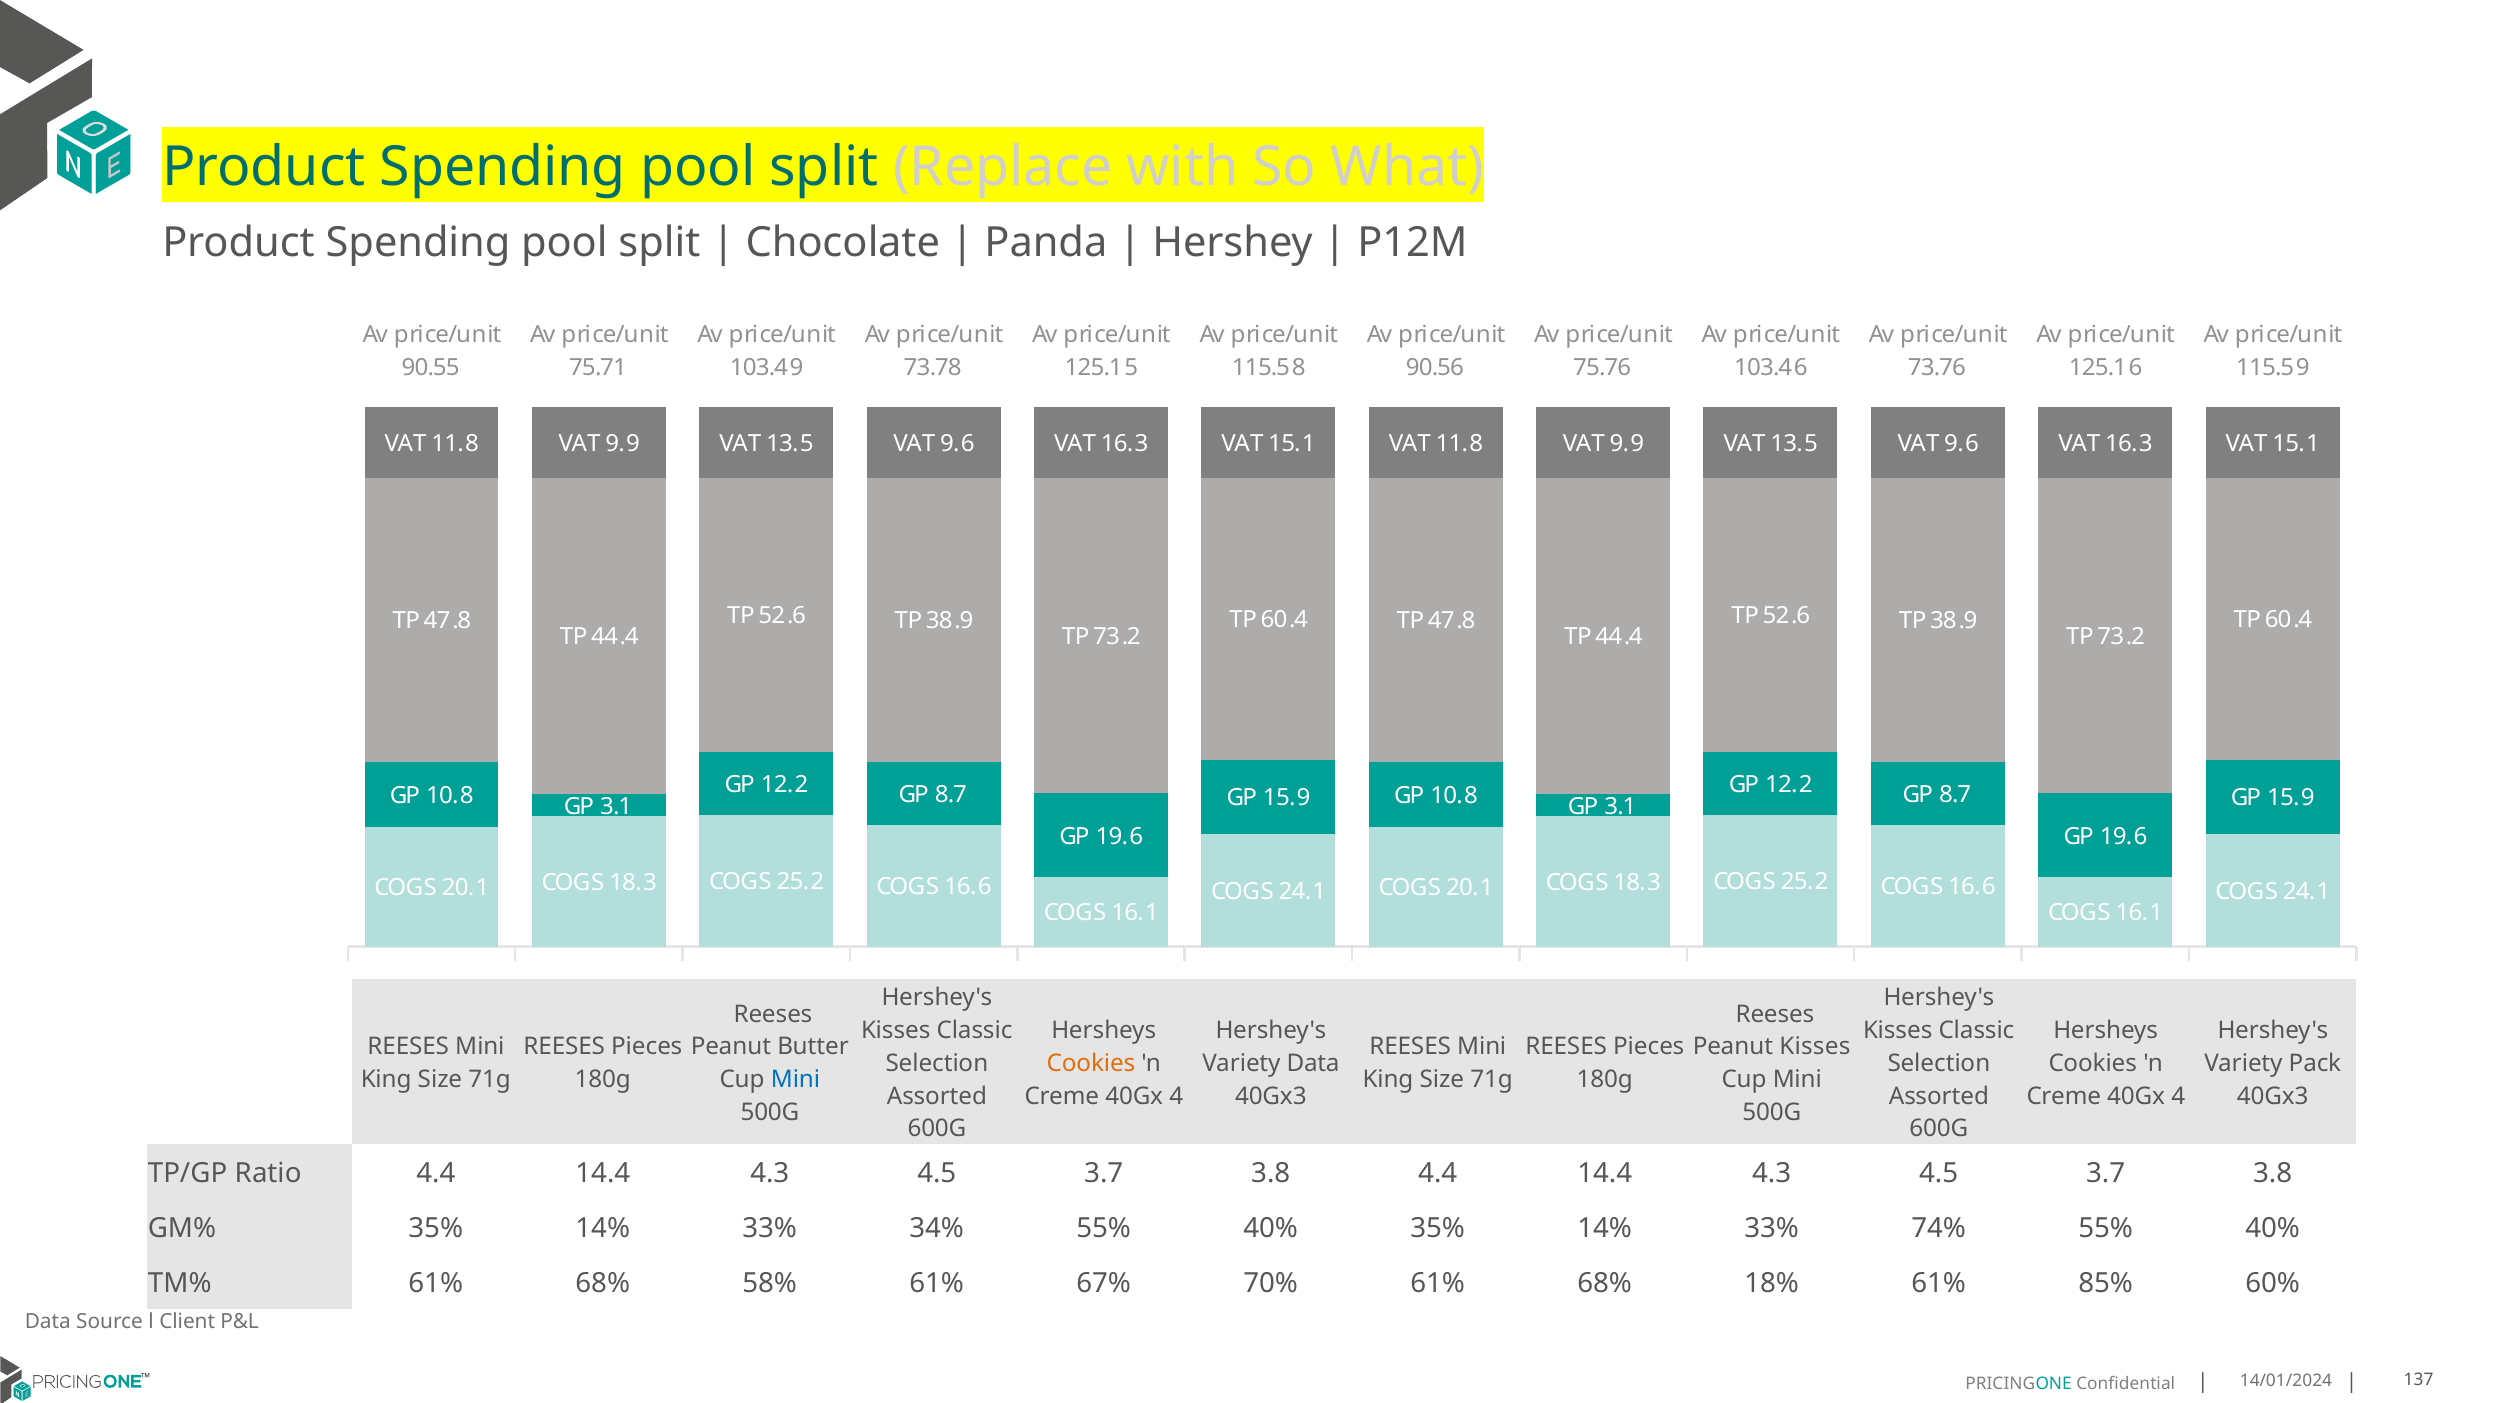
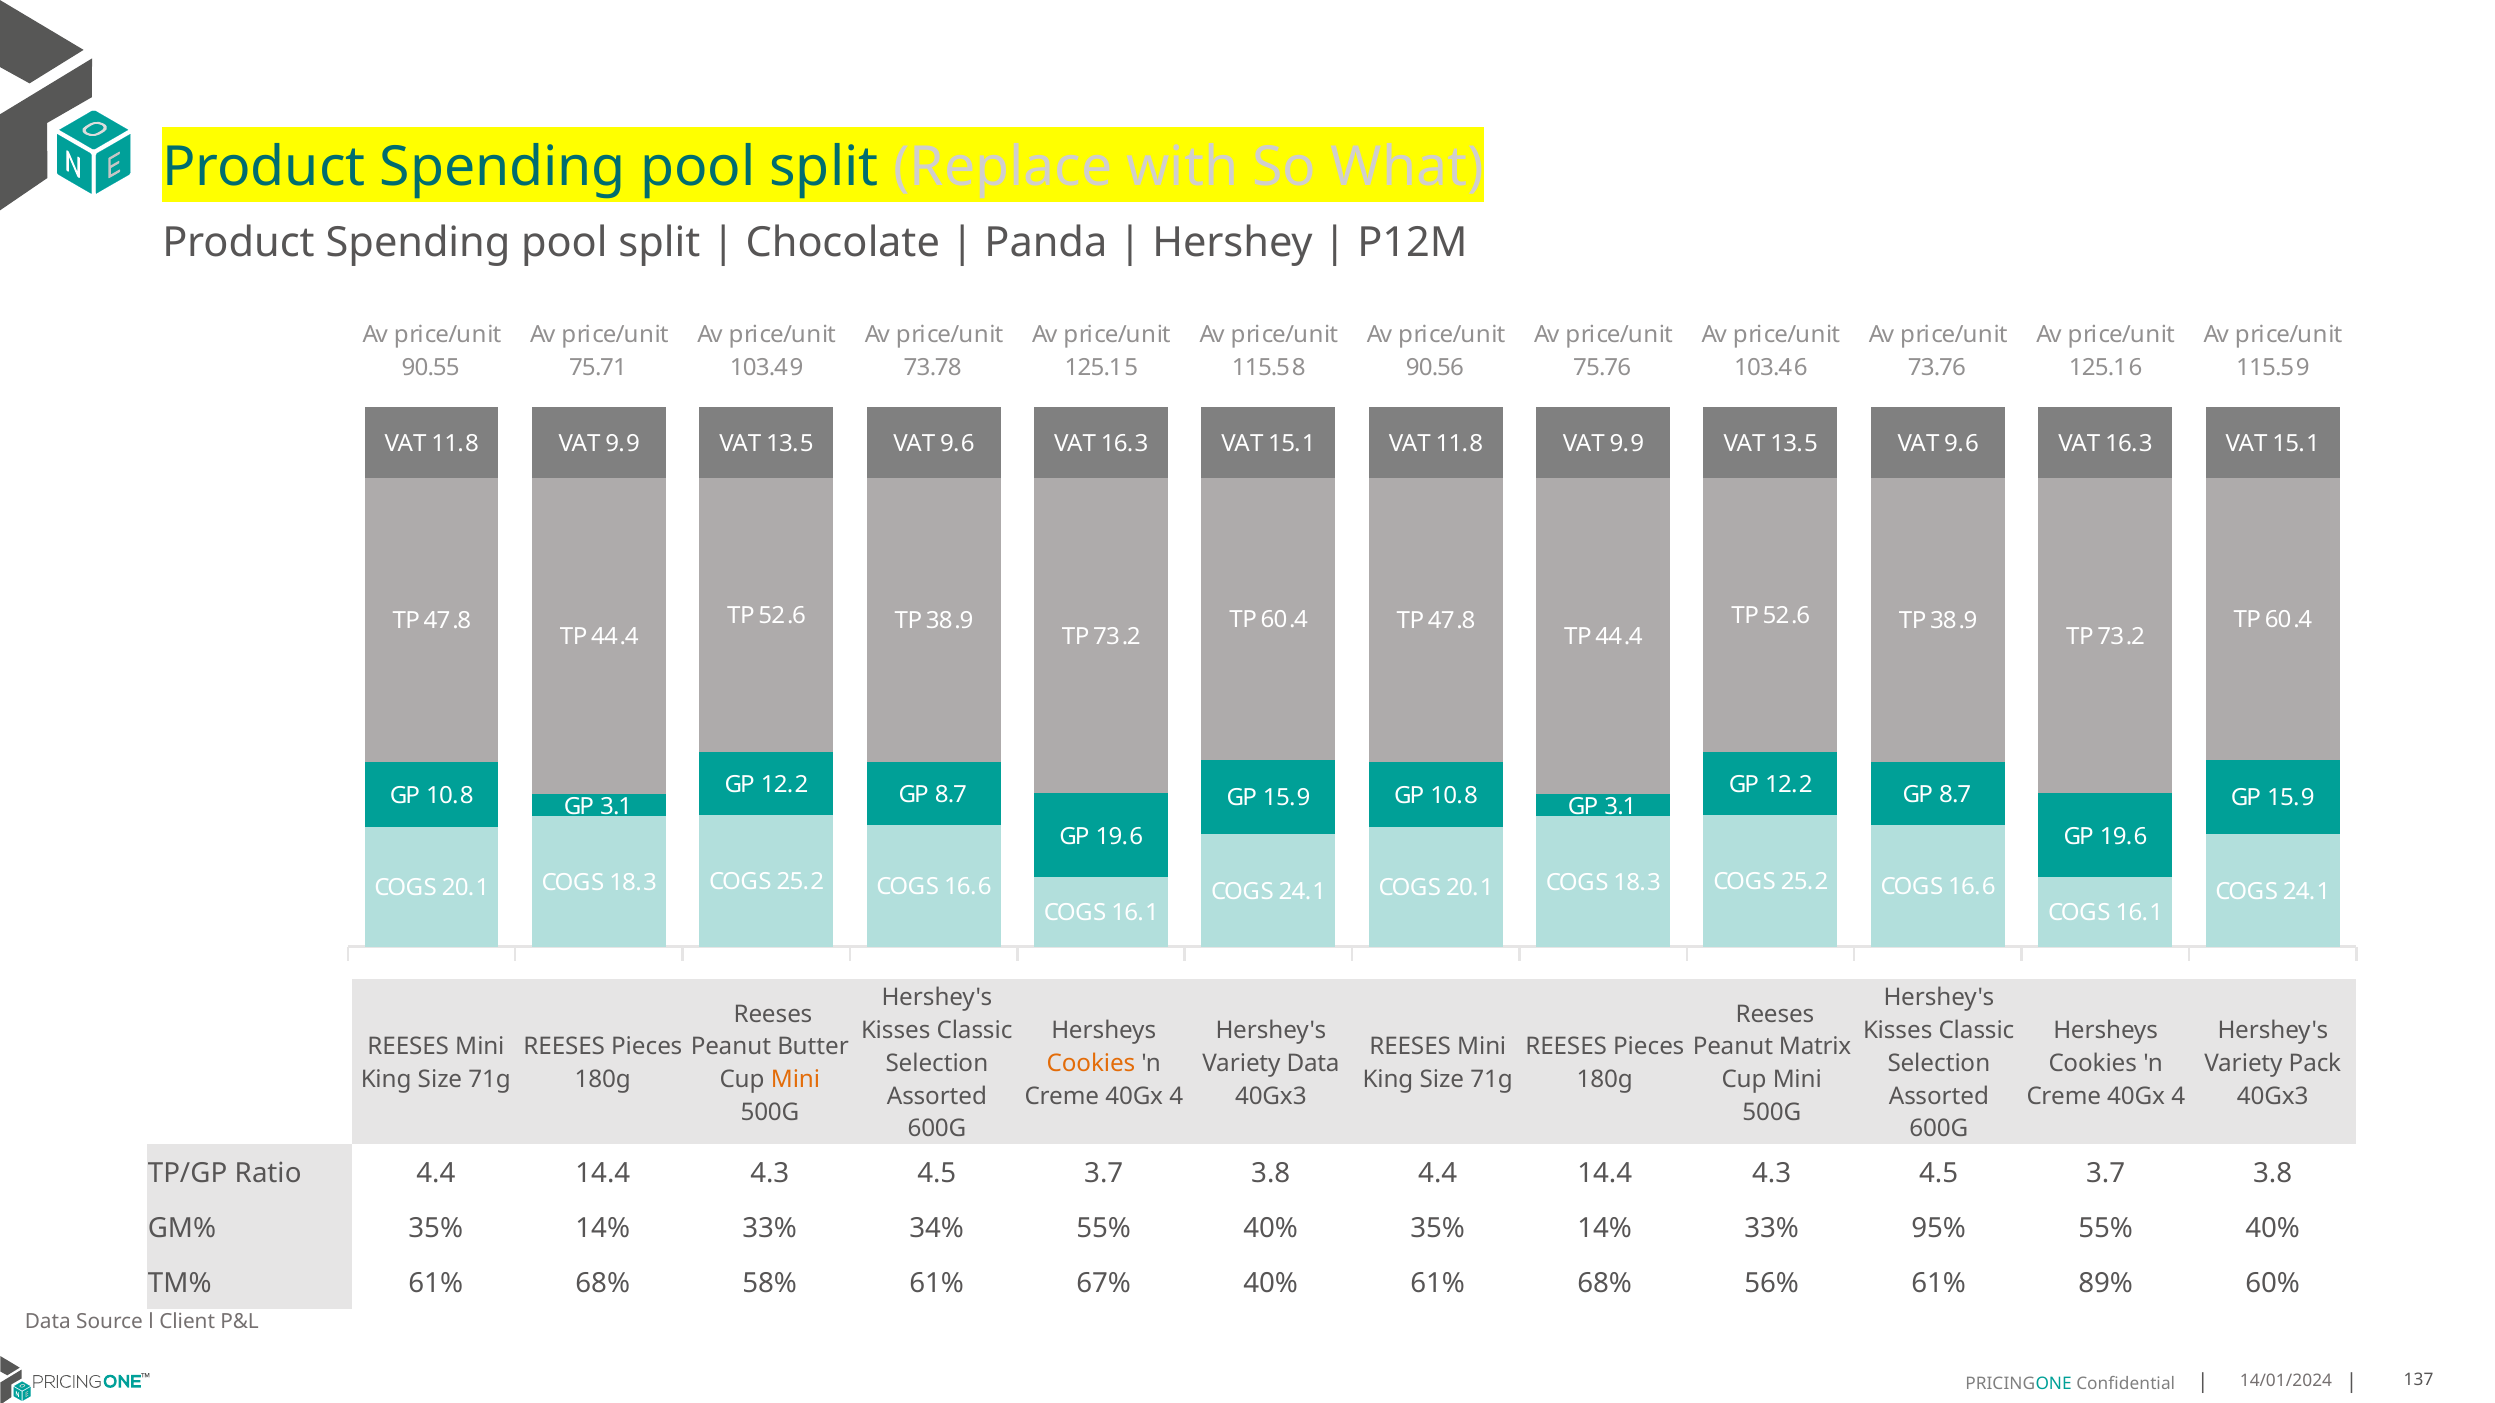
Peanut Kisses: Kisses -> Matrix (1815, 1047)
Mini colour: blue -> orange (795, 1080)
74%: 74% -> 95% (1939, 1229)
67% 70%: 70% -> 40% (1271, 1284)
18%: 18% -> 56% (1772, 1284)
85%: 85% -> 89% (2106, 1284)
